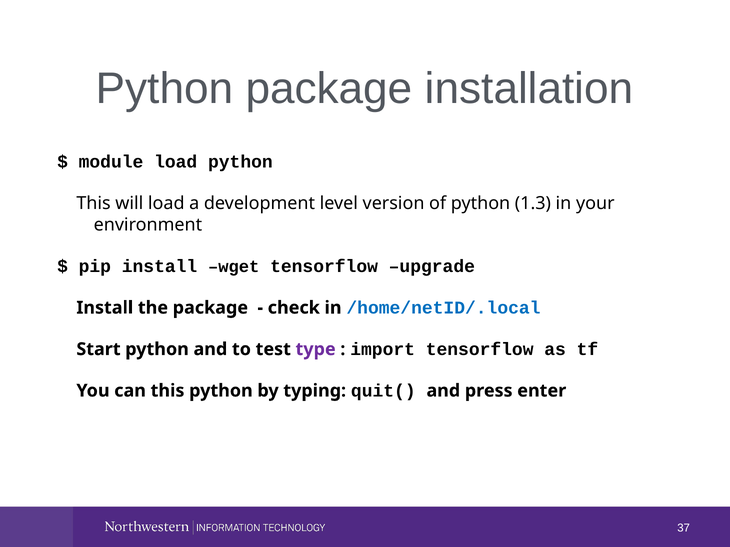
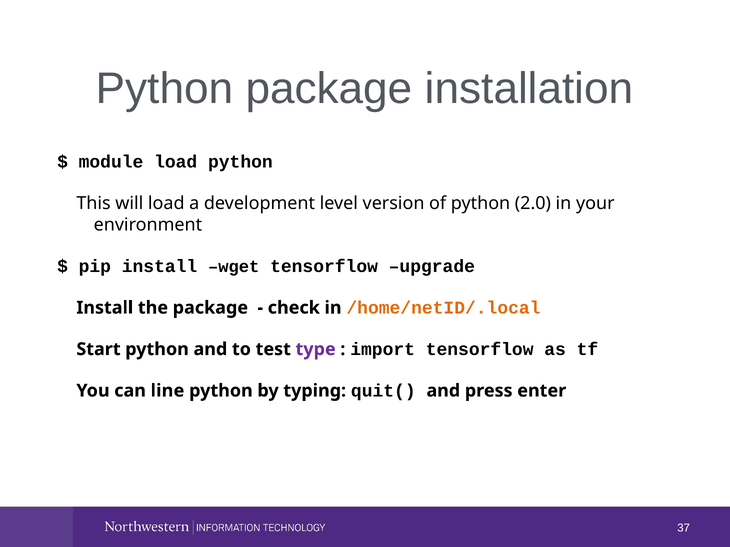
1.3: 1.3 -> 2.0 (533, 203)
/home/netID/.local colour: blue -> orange (443, 308)
can this: this -> line (167, 391)
